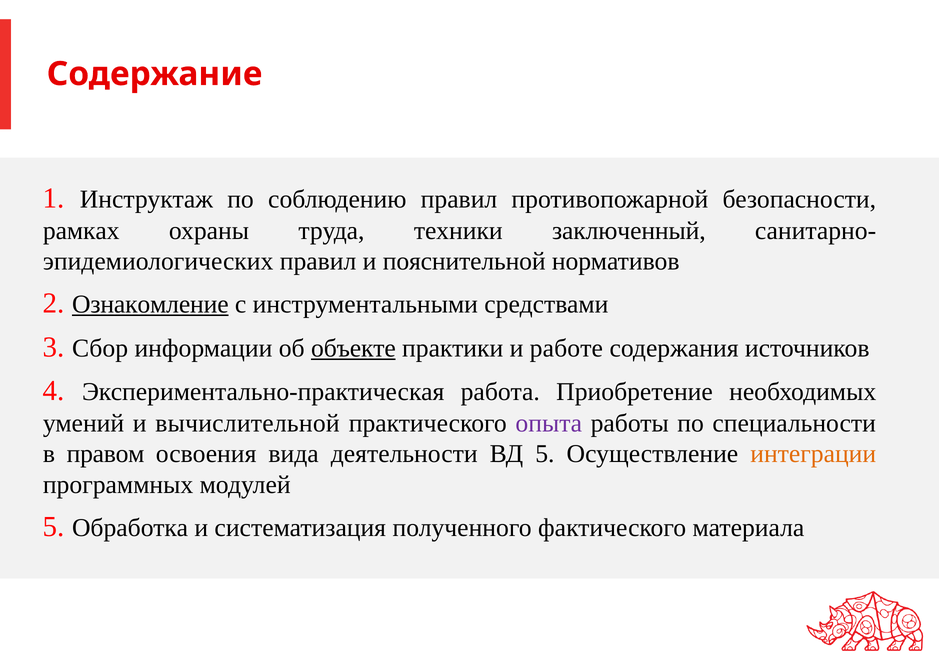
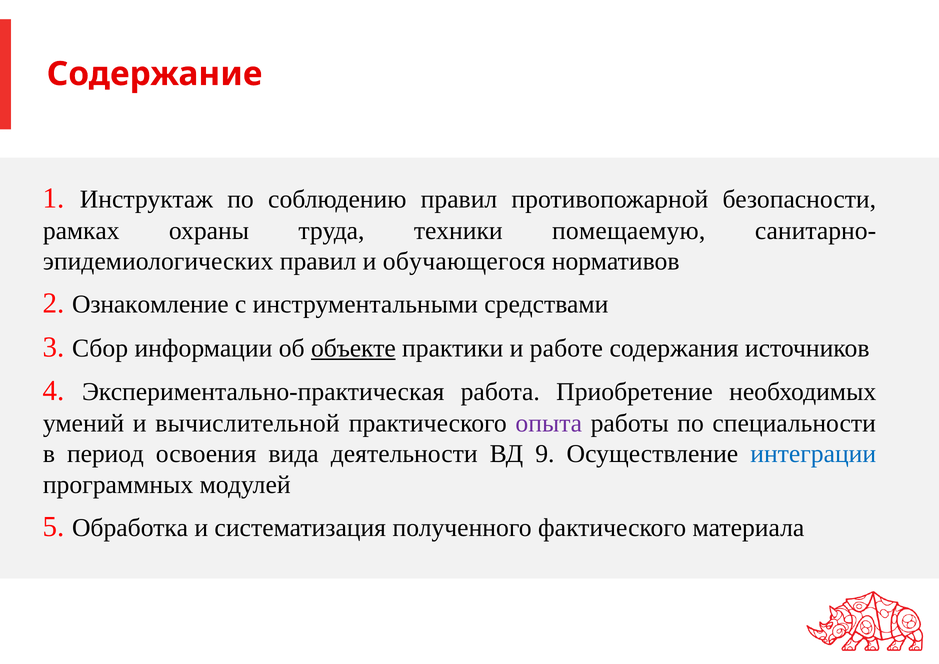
заключенный: заключенный -> помещаемую (629, 231)
пояснительной: пояснительной -> обучающегося (464, 261)
Ознакомление underline: present -> none (150, 304)
правом: правом -> период (105, 454)
ВД 5: 5 -> 9 (545, 454)
интеграции colour: orange -> blue (813, 454)
